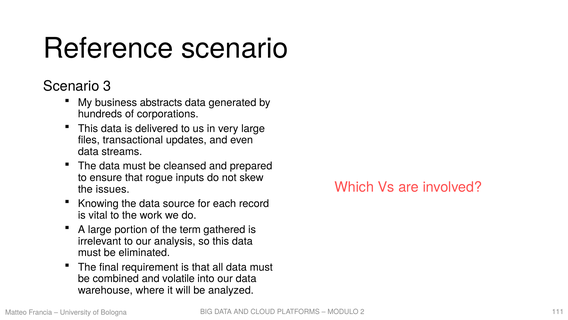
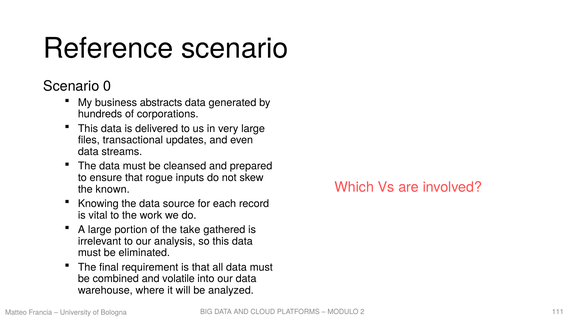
3: 3 -> 0 (107, 86)
issues: issues -> known (113, 189)
term: term -> take (190, 229)
